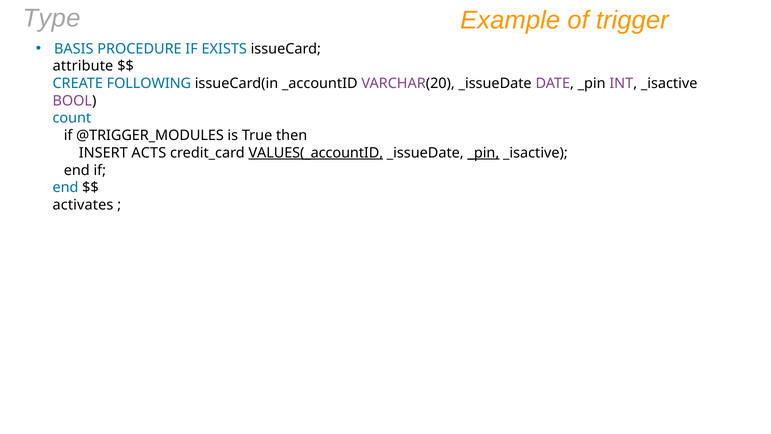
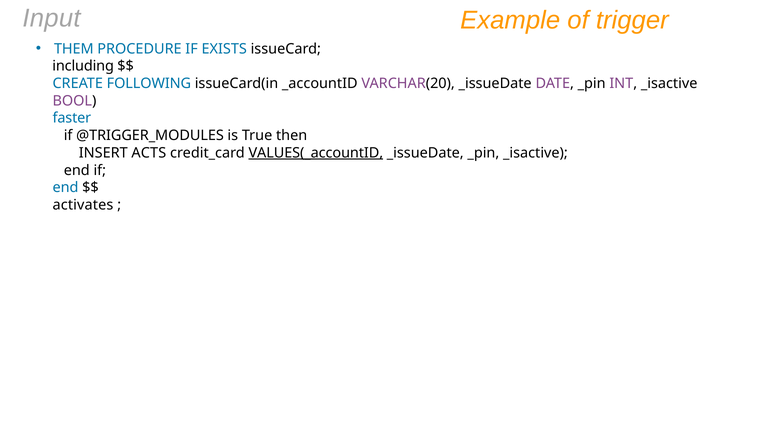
Type: Type -> Input (51, 18)
BASIS: BASIS -> THEM (74, 49)
attribute: attribute -> including (83, 66)
count: count -> faster (72, 118)
_pin underline: present -> none (483, 153)
